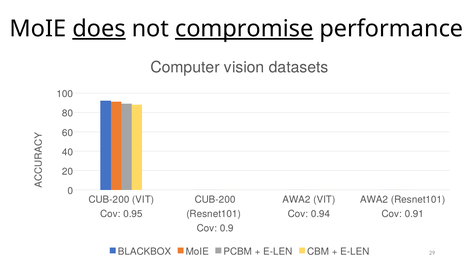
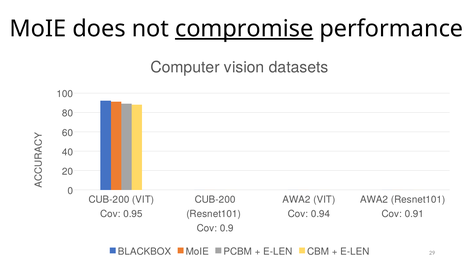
does underline: present -> none (99, 29)
